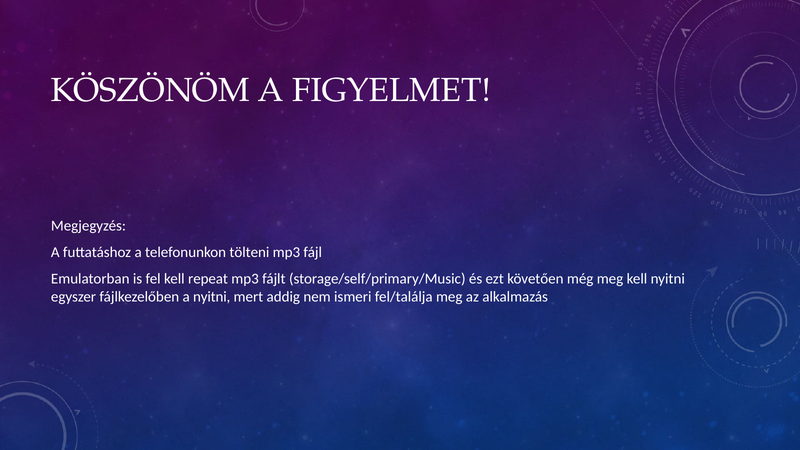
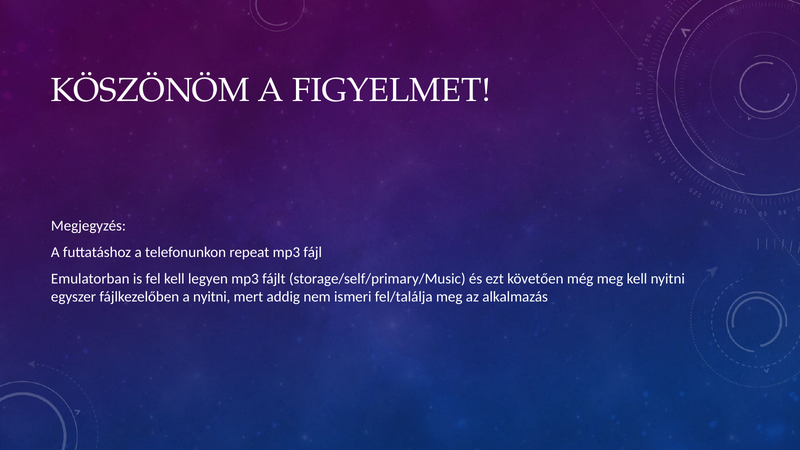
tölteni: tölteni -> repeat (249, 252)
repeat: repeat -> legyen (208, 279)
